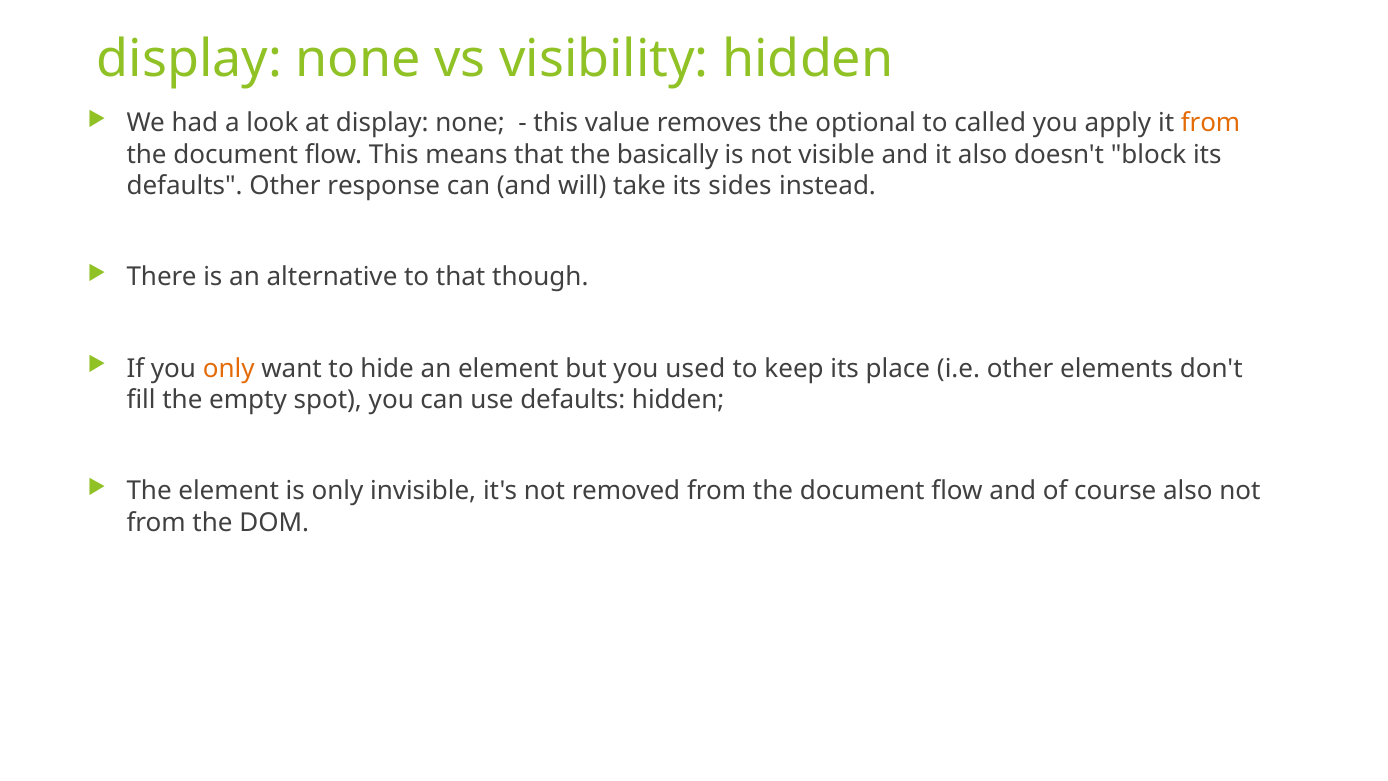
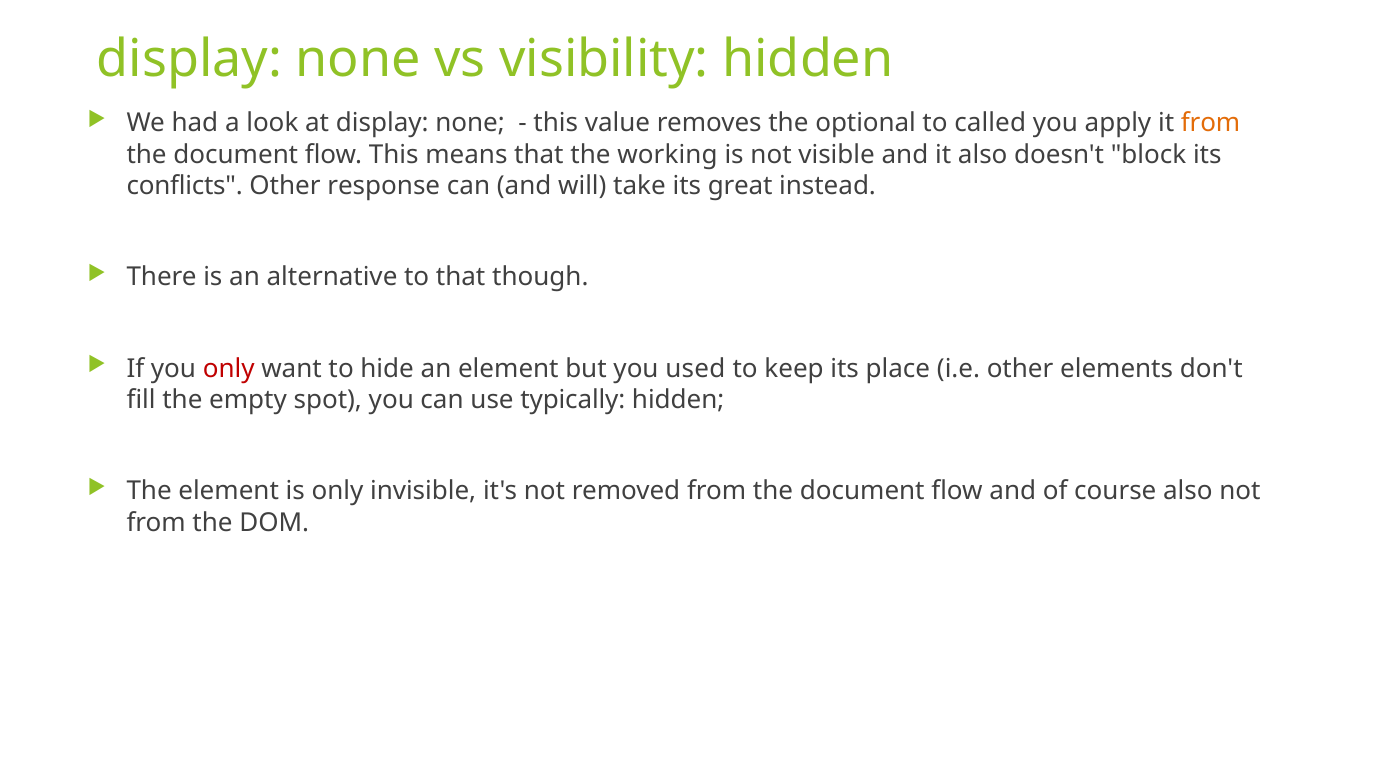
basically: basically -> working (667, 154)
defaults: defaults -> conflicts (185, 186)
sides: sides -> great (740, 186)
only colour: orange -> red (229, 368)
use defaults: defaults -> typically (573, 400)
